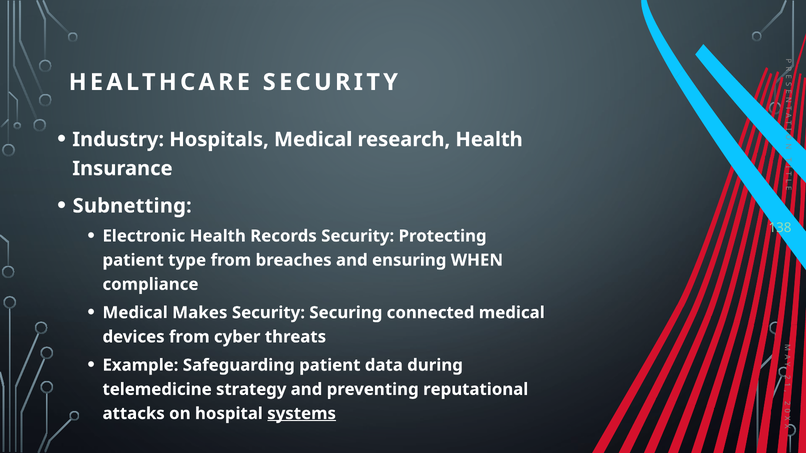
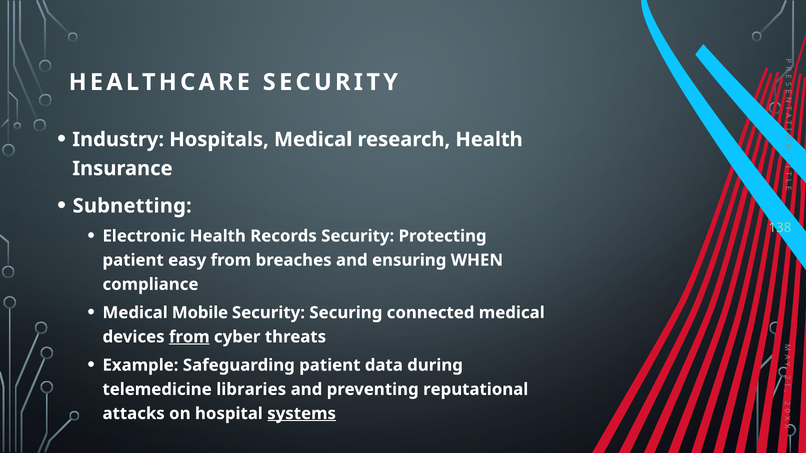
type: type -> easy (187, 260)
Makes: Makes -> Mobile (200, 313)
from underline: none -> present (189, 337)
strategy: strategy -> libraries (251, 390)
